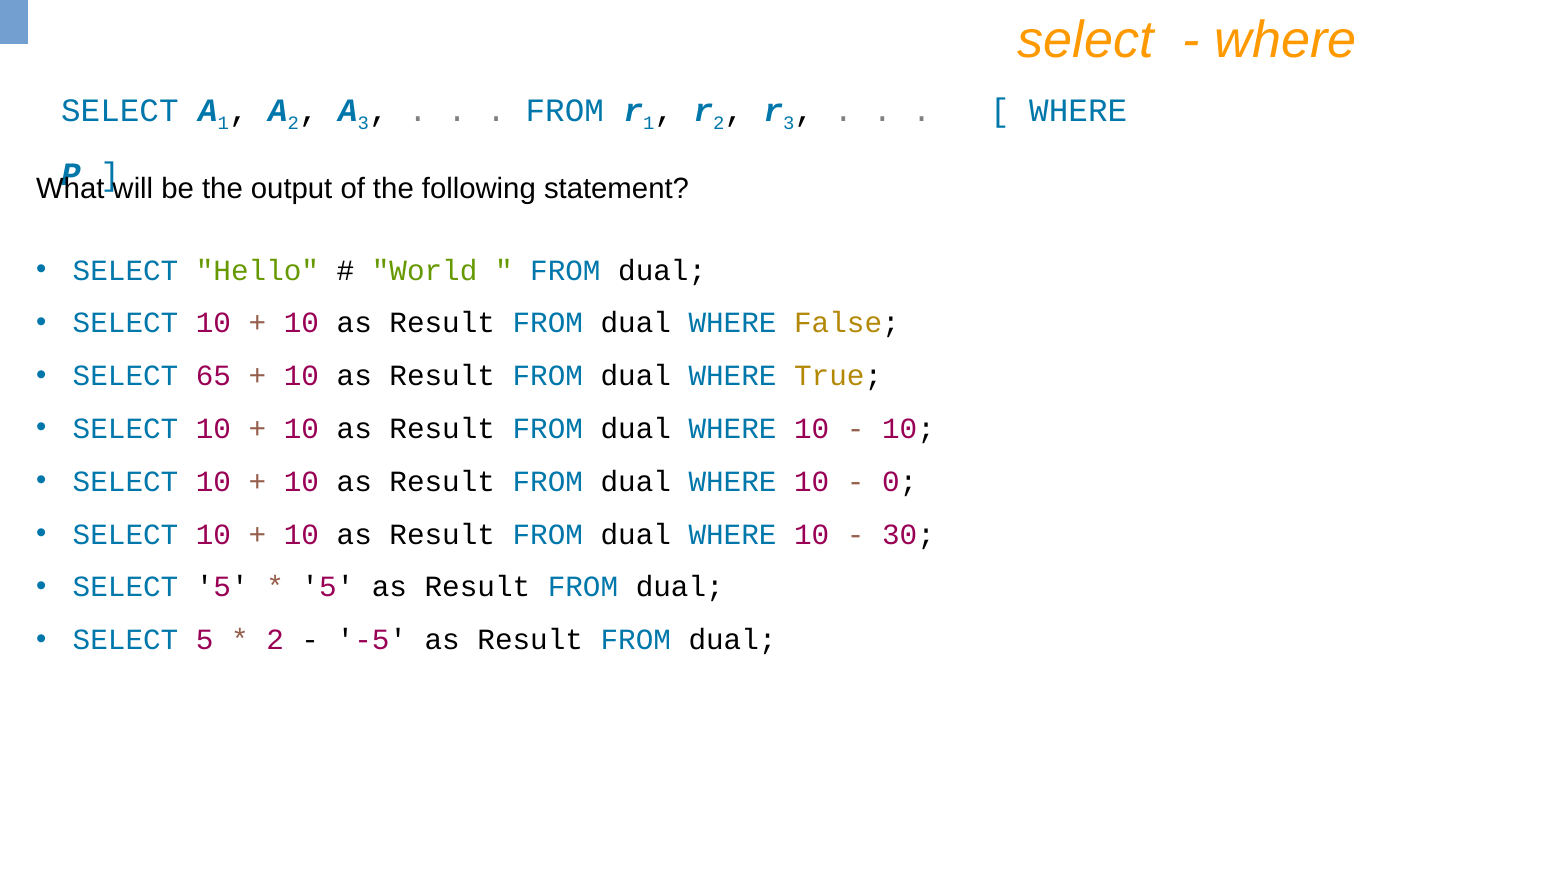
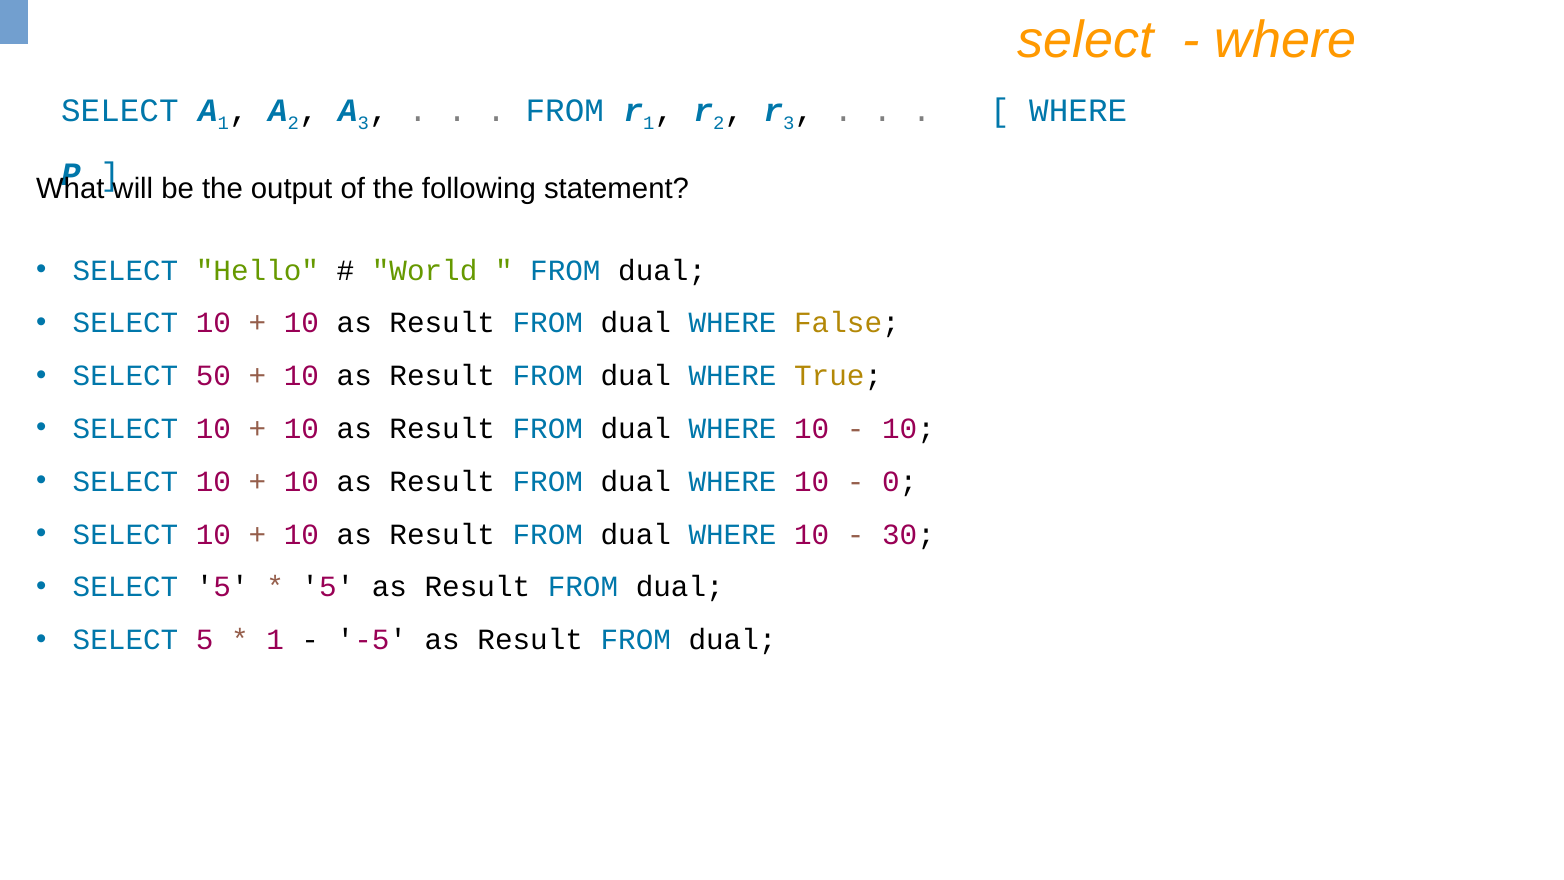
65: 65 -> 50 (213, 376)
2: 2 -> 1 (275, 640)
